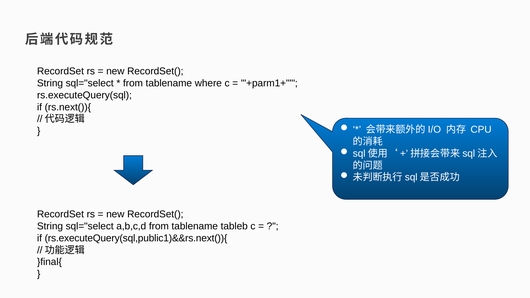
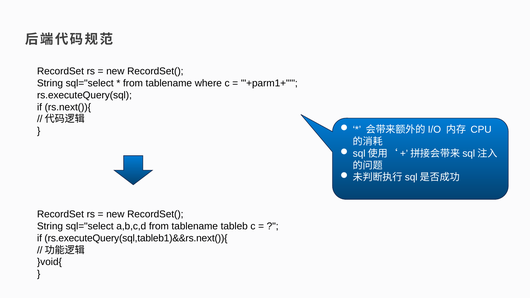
rs.executeQuery(sql,public1)&&rs.next()){: rs.executeQuery(sql,public1)&&rs.next()){ -> rs.executeQuery(sql,tableb1)&&rs.next()){ (136, 238)
}final{: }final{ -> }void{ (49, 262)
